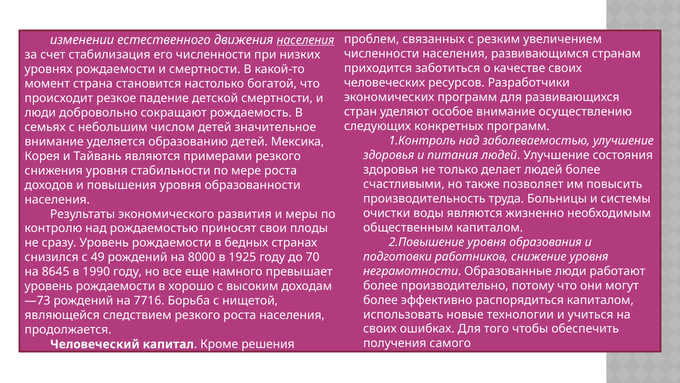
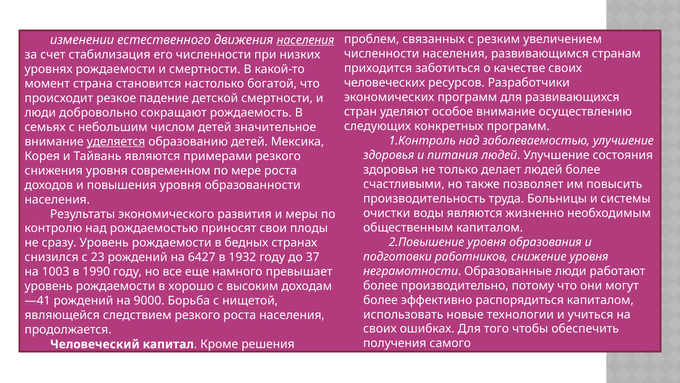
уделяется underline: none -> present (116, 141)
стабильности: стабильности -> современном (171, 170)
49: 49 -> 23 (98, 257)
8000: 8000 -> 6427 (202, 257)
1925: 1925 -> 1932 (242, 257)
70: 70 -> 37 (313, 257)
8645: 8645 -> 1003 (56, 272)
—73: —73 -> —41 (37, 300)
7716: 7716 -> 9000 (149, 300)
